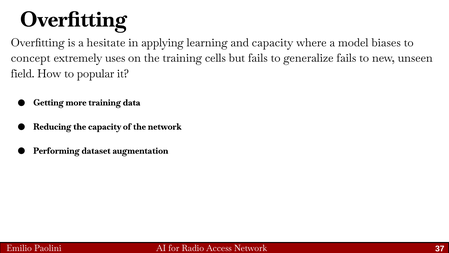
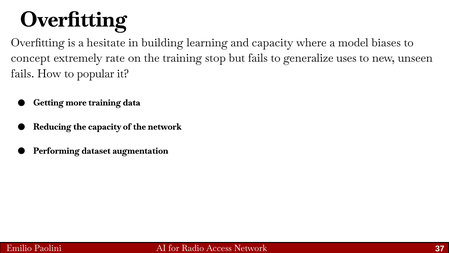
applying: applying -> building (162, 43)
uses: uses -> rate (115, 58)
cells: cells -> stop (215, 58)
generalize fails: fails -> uses (346, 58)
field: field -> fails (22, 74)
